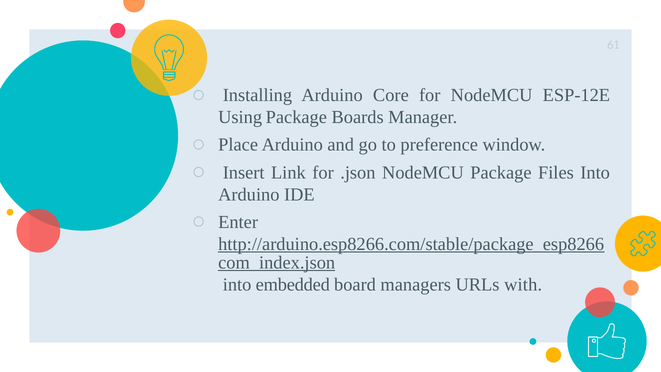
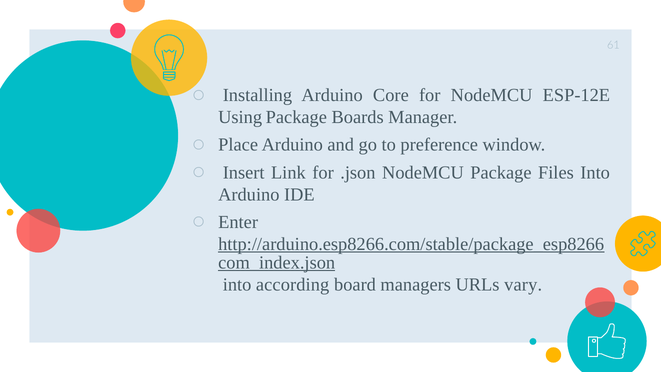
embedded: embedded -> according (293, 284)
with: with -> vary (523, 284)
